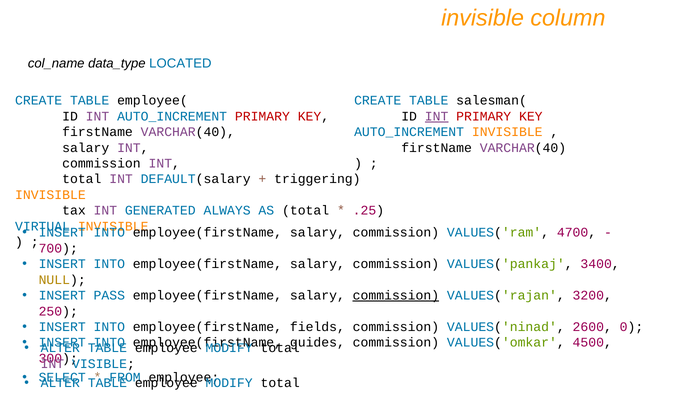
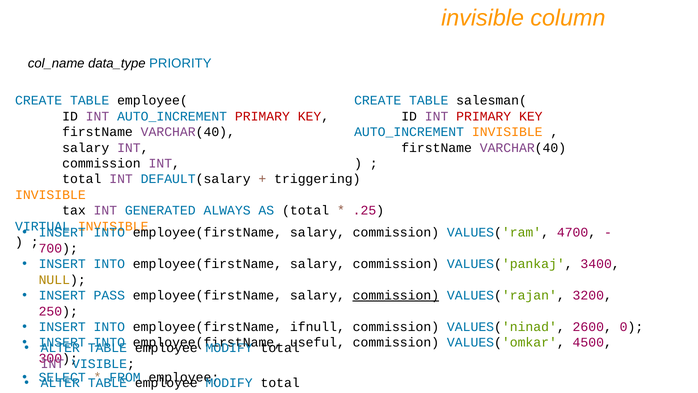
LOCATED: LOCATED -> PRIORITY (180, 63)
INT underline: present -> none (437, 116)
fields: fields -> ifnull (317, 327)
guides: guides -> useful (317, 342)
